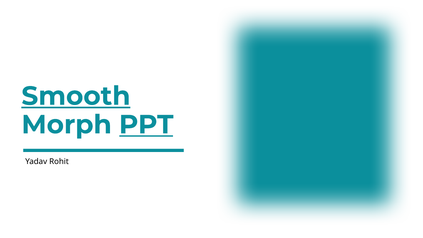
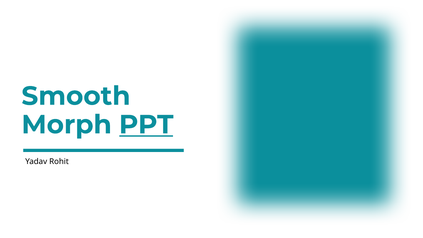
Smooth underline: present -> none (76, 96)
